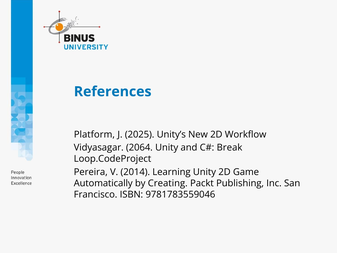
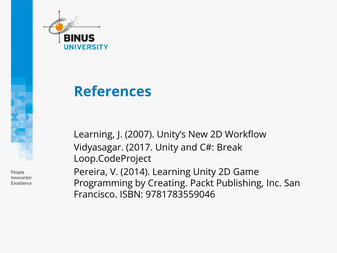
Platform: Platform -> Learning (94, 134)
2025: 2025 -> 2007 (140, 134)
2064: 2064 -> 2017 (139, 147)
Automatically: Automatically -> Programming (103, 183)
